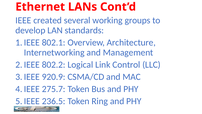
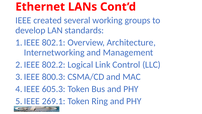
920.9: 920.9 -> 800.3 (54, 77)
275.7: 275.7 -> 605.3 (54, 89)
236.5: 236.5 -> 269.1 (54, 101)
